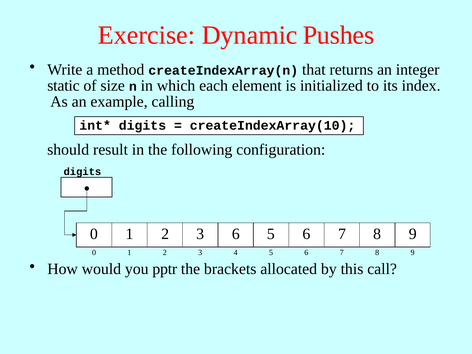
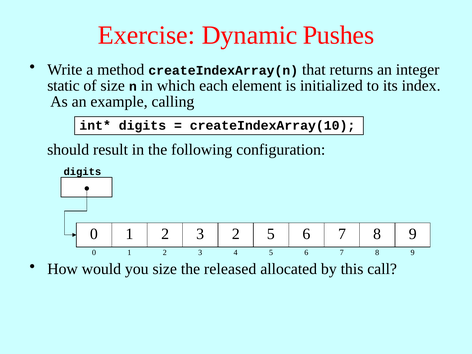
3 6: 6 -> 2 (236, 234)
you pptr: pptr -> size (165, 269)
brackets: brackets -> released (230, 269)
